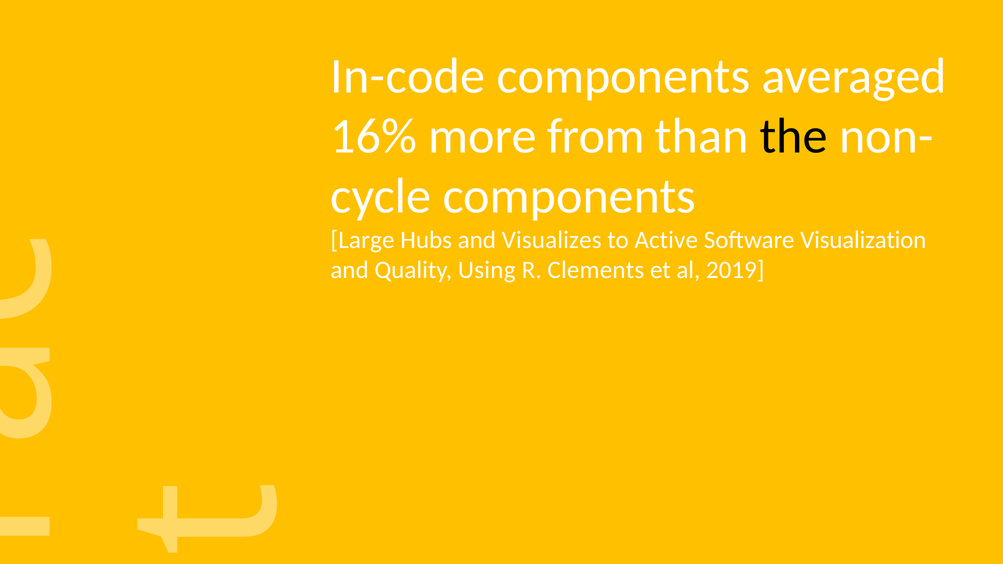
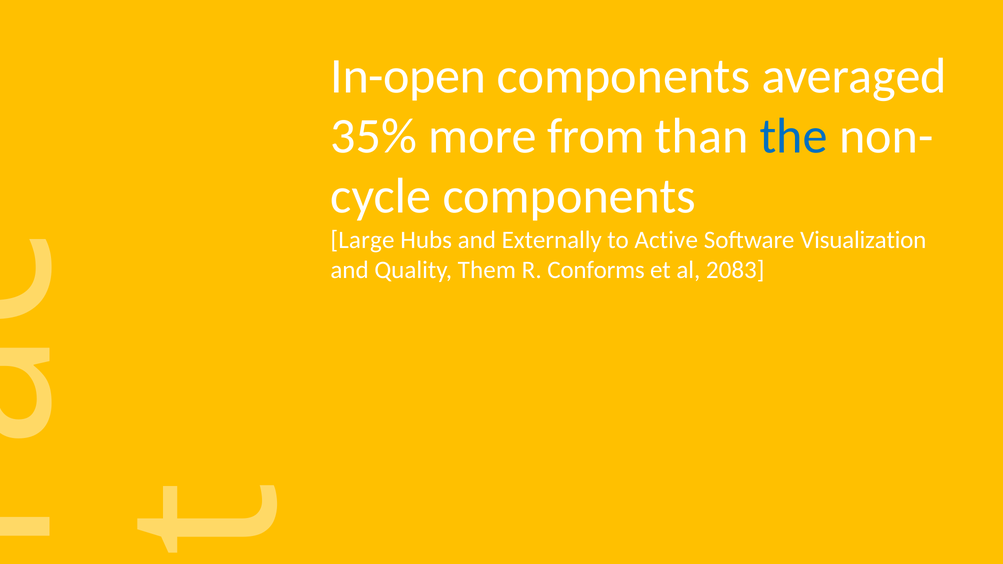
In-code: In-code -> In-open (408, 76)
16%: 16% -> 35% (374, 136)
the colour: black -> blue (794, 136)
Visualizes: Visualizes -> Externally (552, 240)
Using: Using -> Them (487, 270)
Clements: Clements -> Conforms (596, 270)
2019: 2019 -> 2083 (735, 270)
